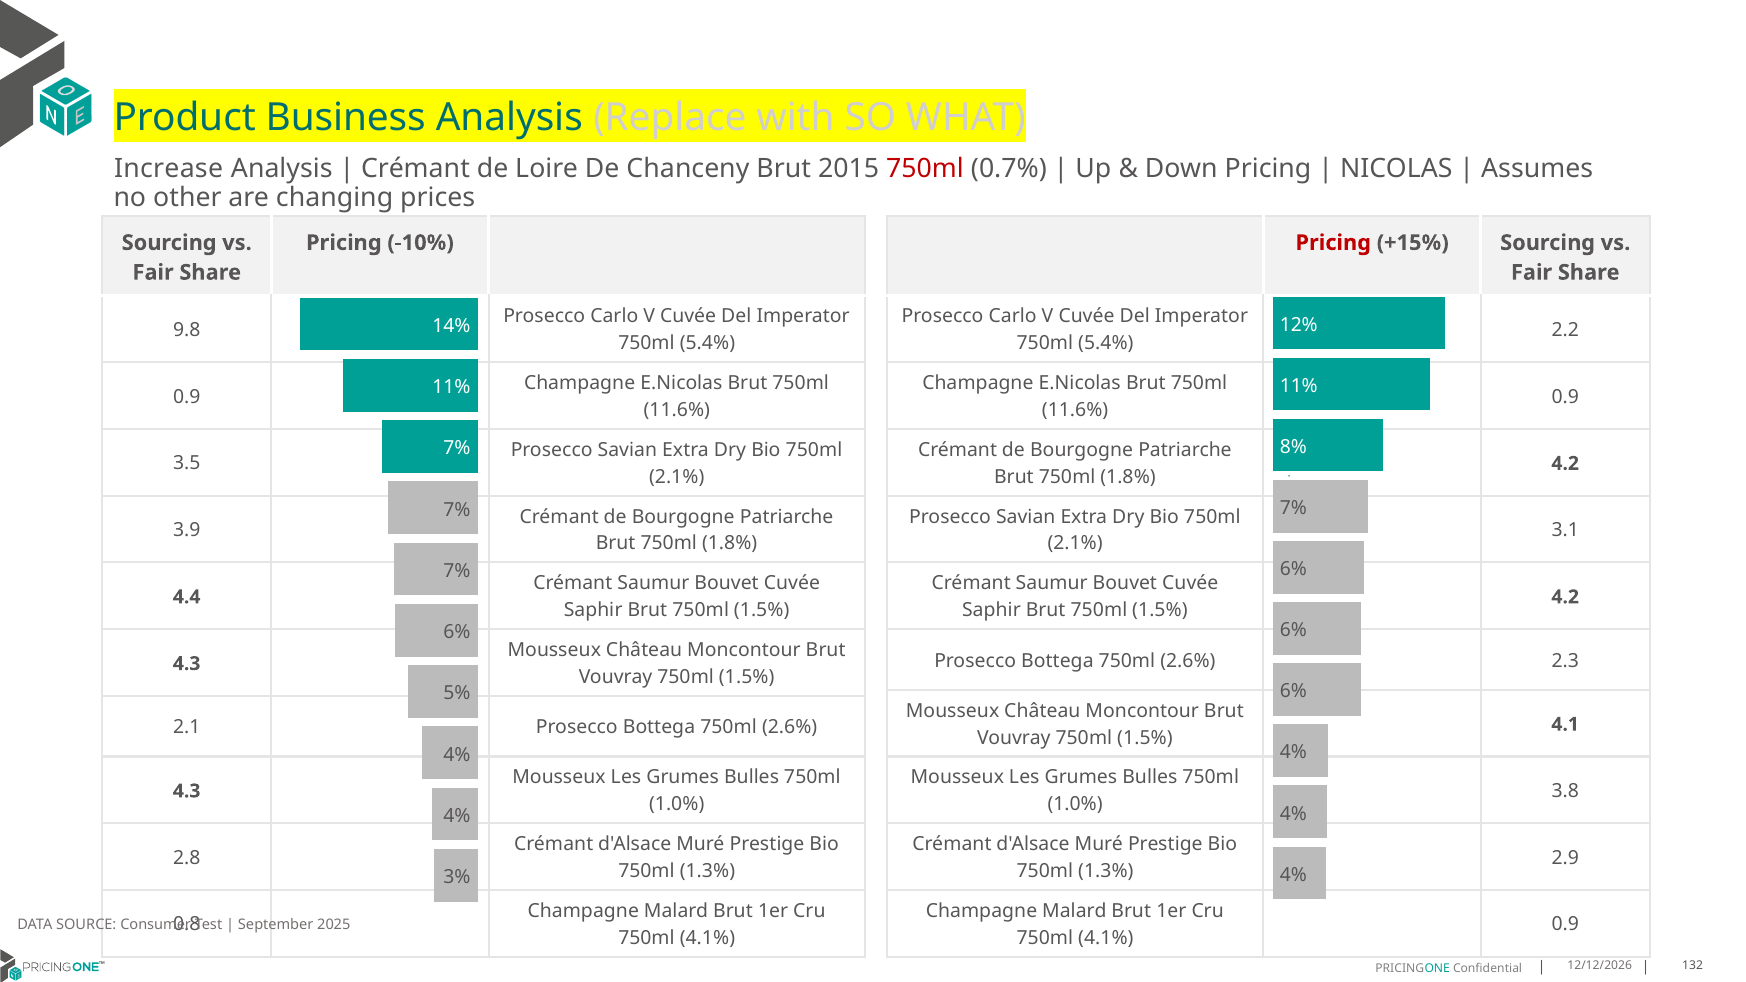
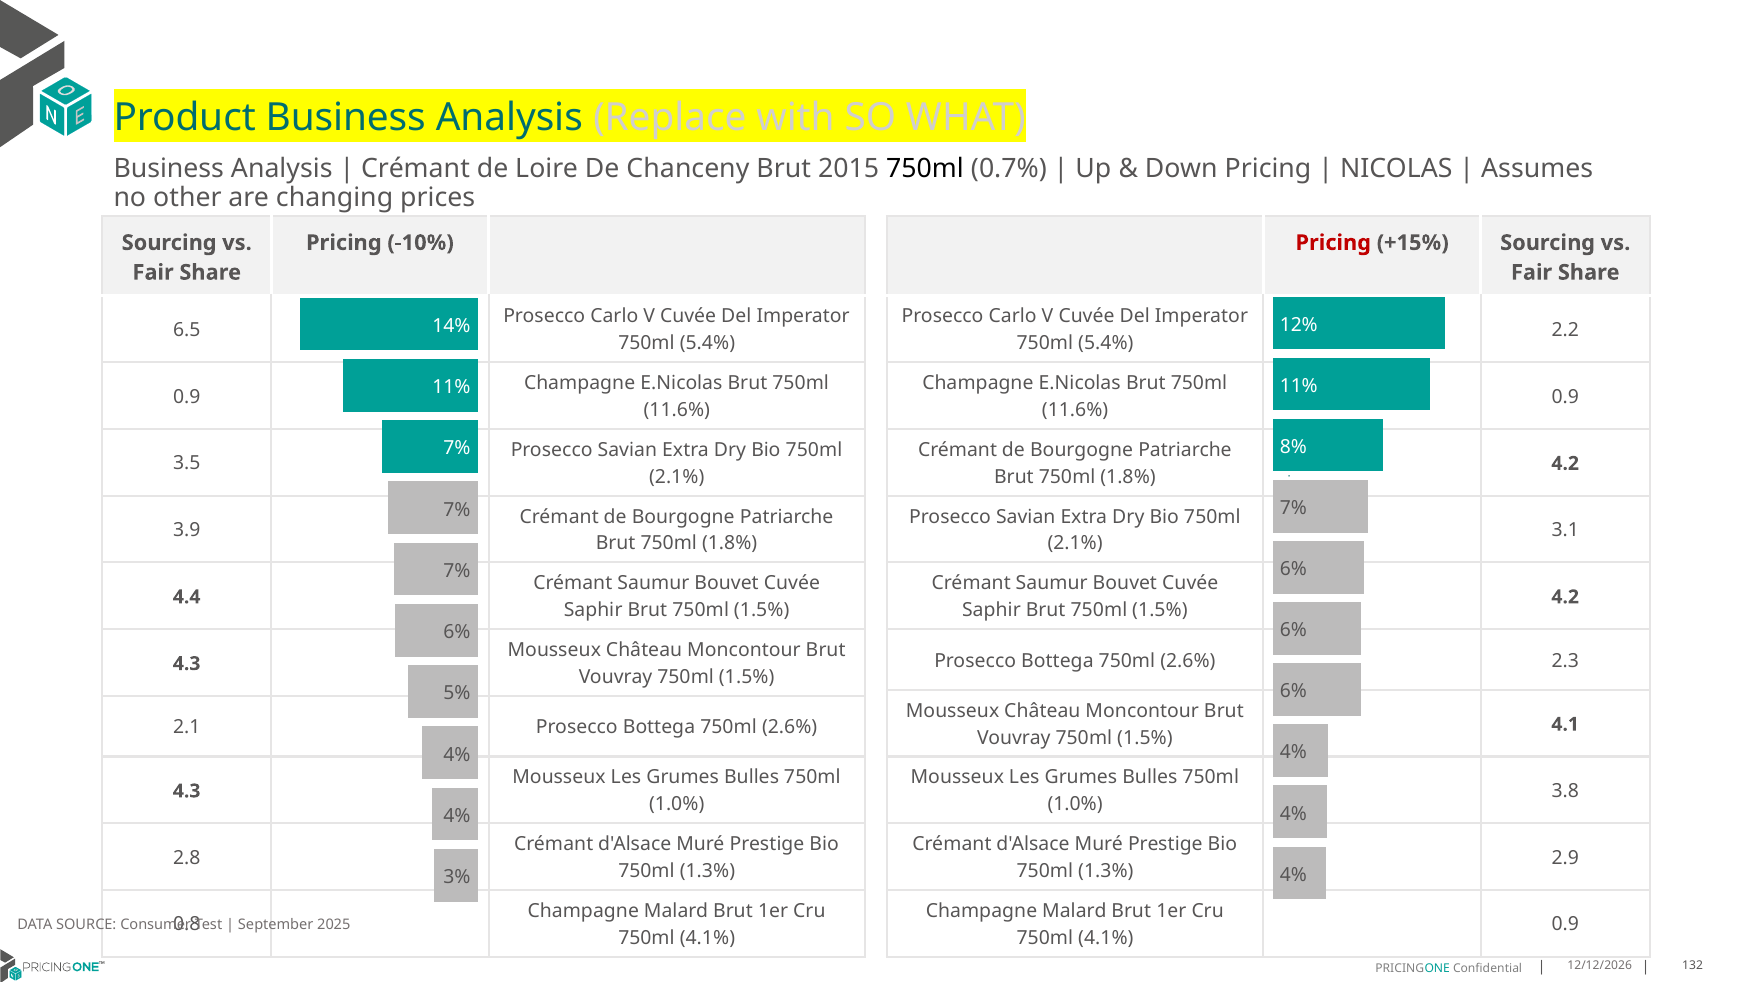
Increase: Increase -> Business (169, 169)
750ml colour: red -> black (925, 169)
9.8: 9.8 -> 6.5 (187, 330)
